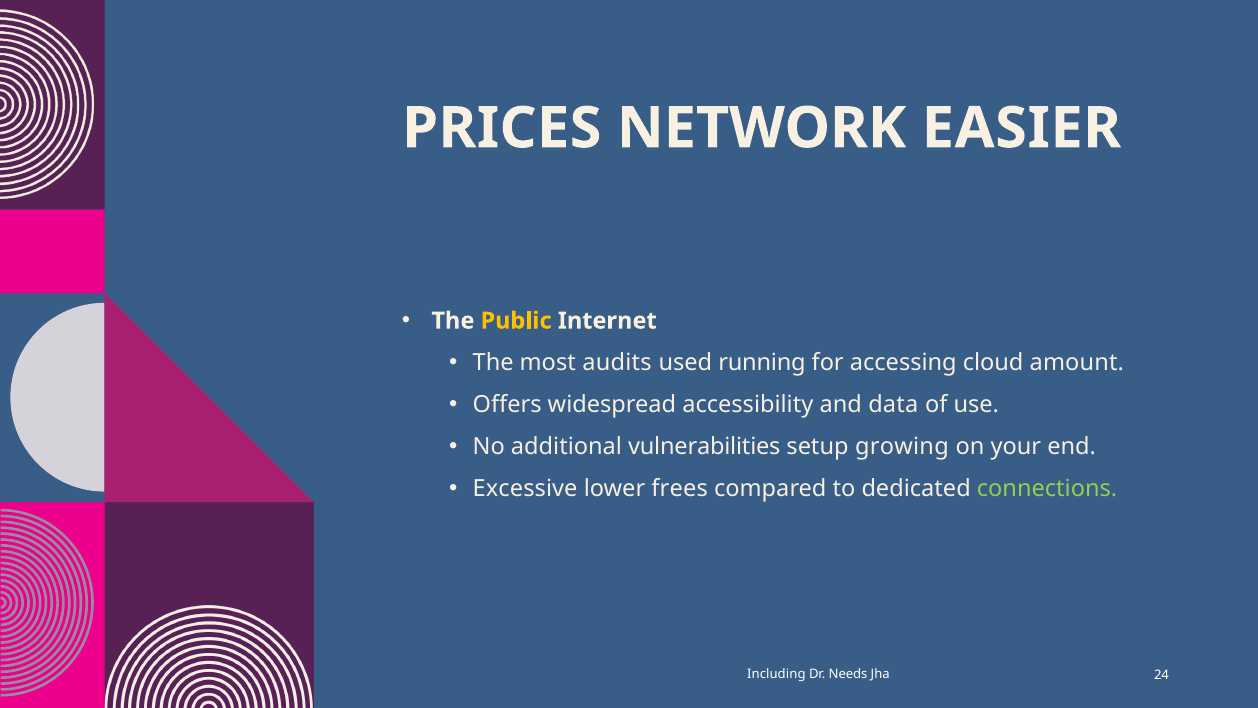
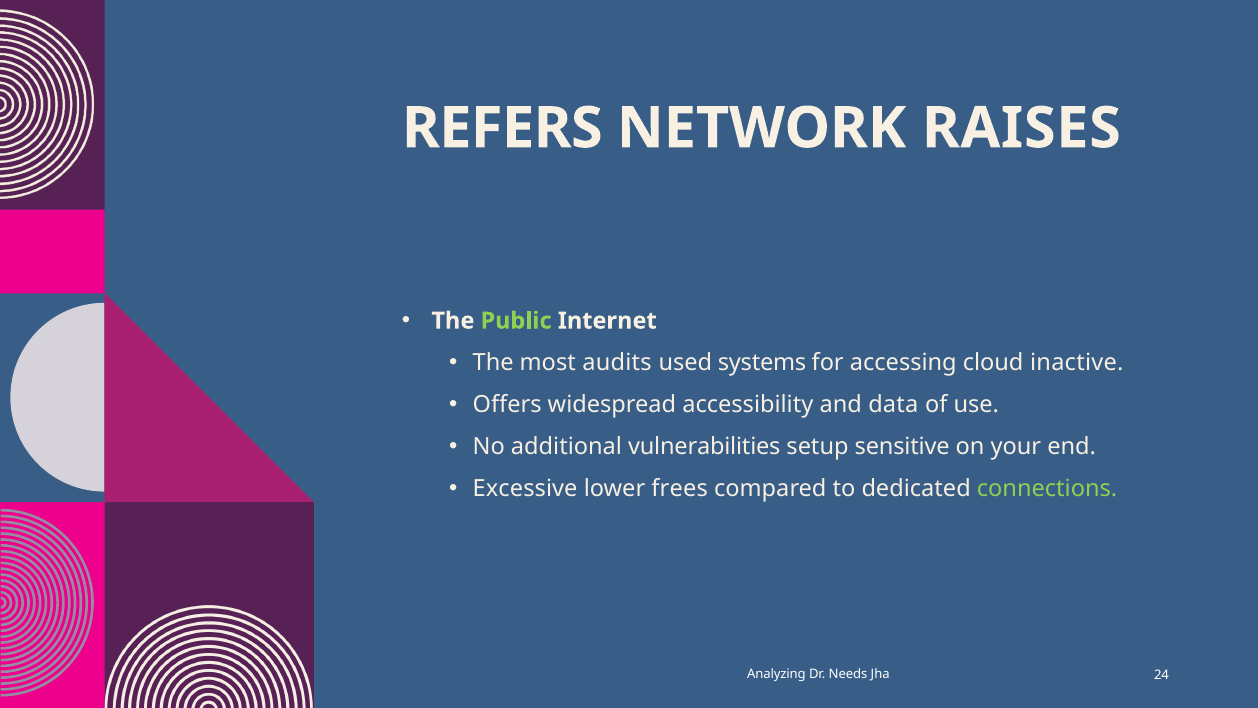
PRICES: PRICES -> REFERS (502, 128)
EASIER: EASIER -> RAISES (1021, 128)
Public colour: yellow -> light green (516, 321)
running: running -> systems (762, 363)
amount: amount -> inactive (1077, 363)
growing: growing -> sensitive (902, 446)
Including: Including -> Analyzing (776, 674)
